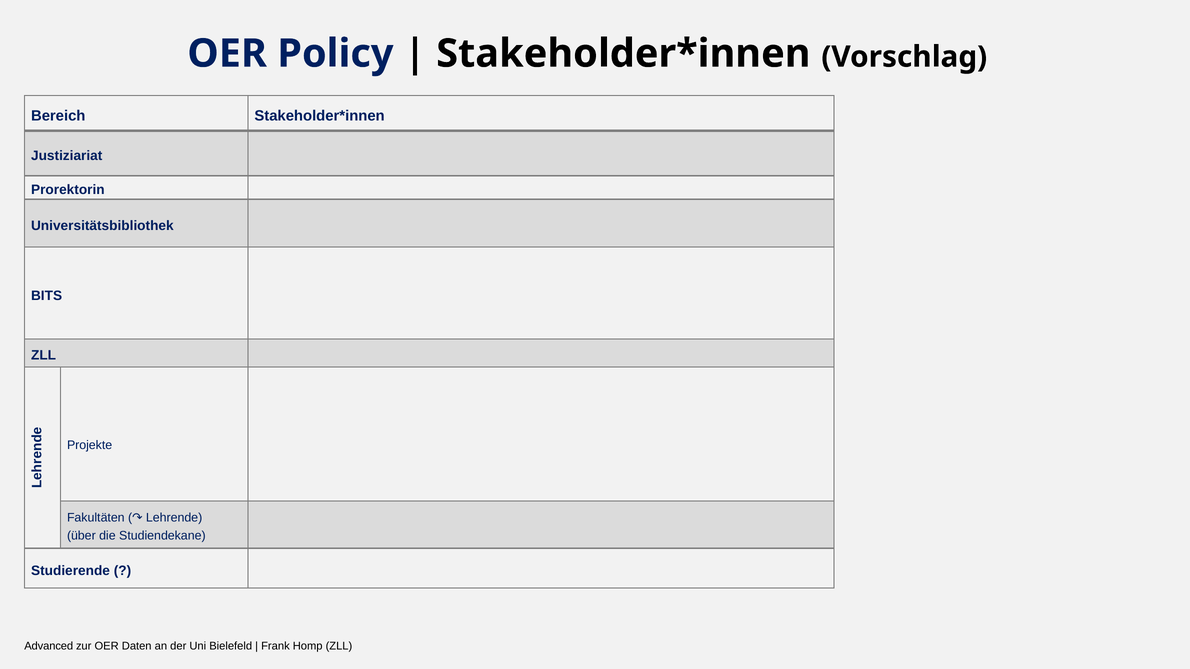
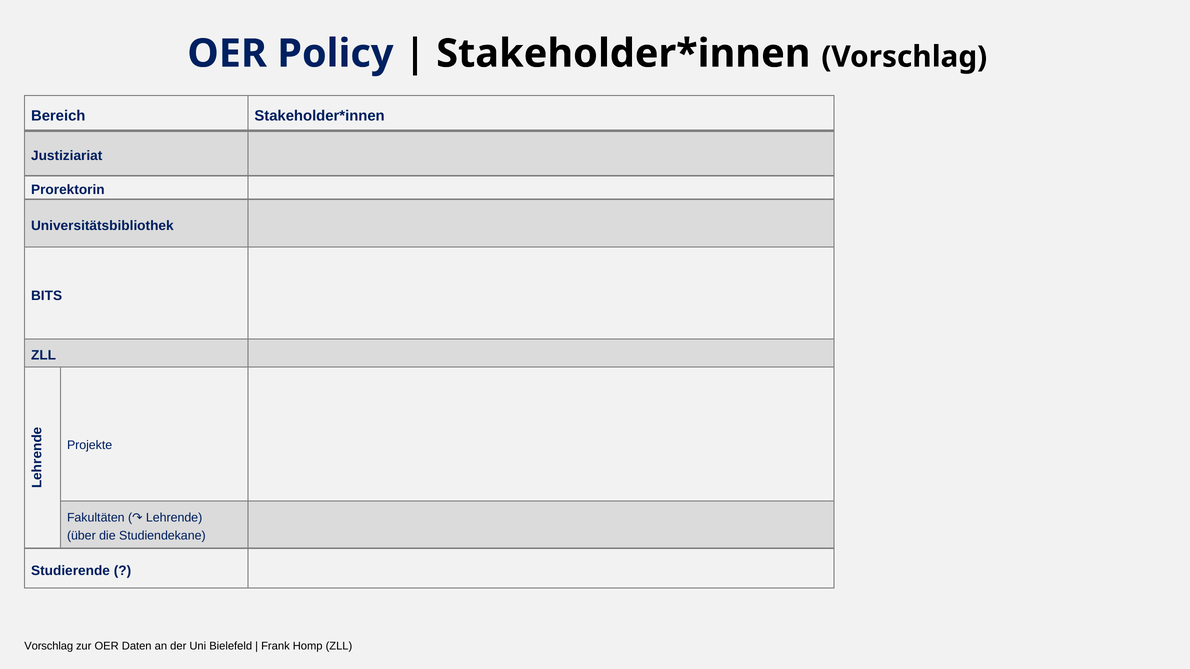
Advanced: Advanced -> Vorschlag (49, 647)
